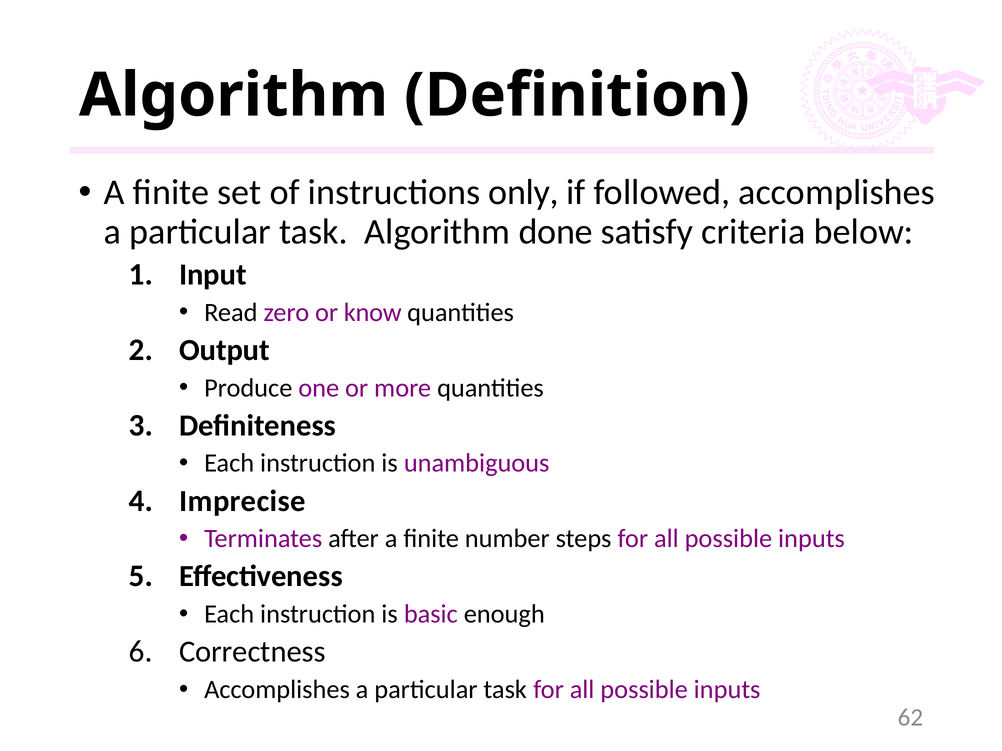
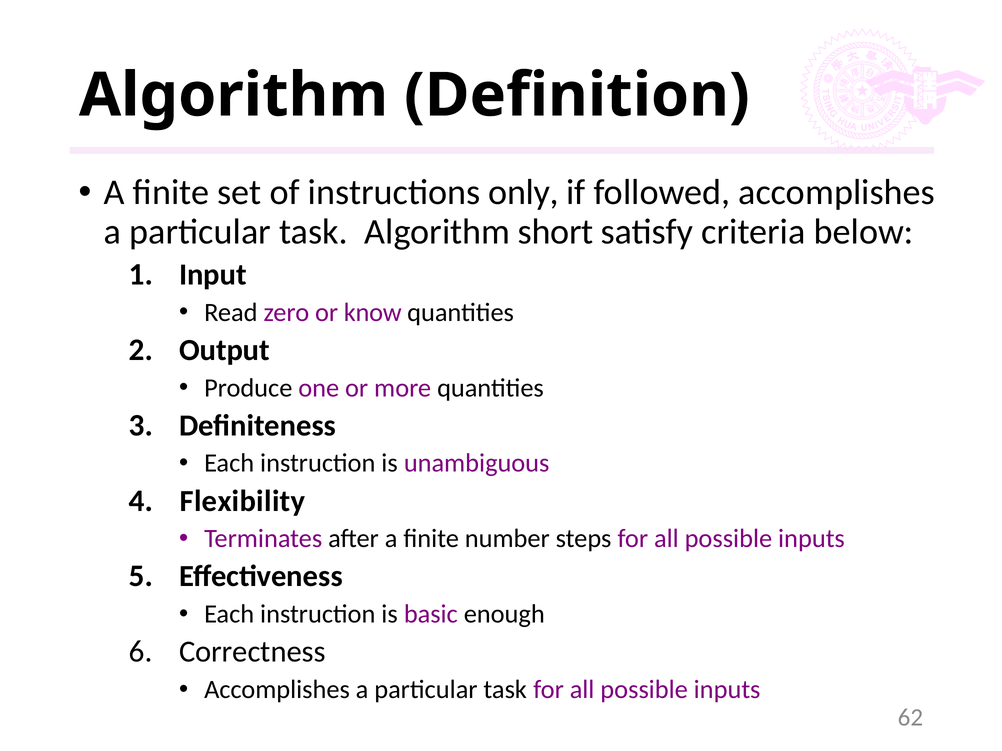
done: done -> short (556, 232)
Imprecise: Imprecise -> Flexibility (242, 501)
